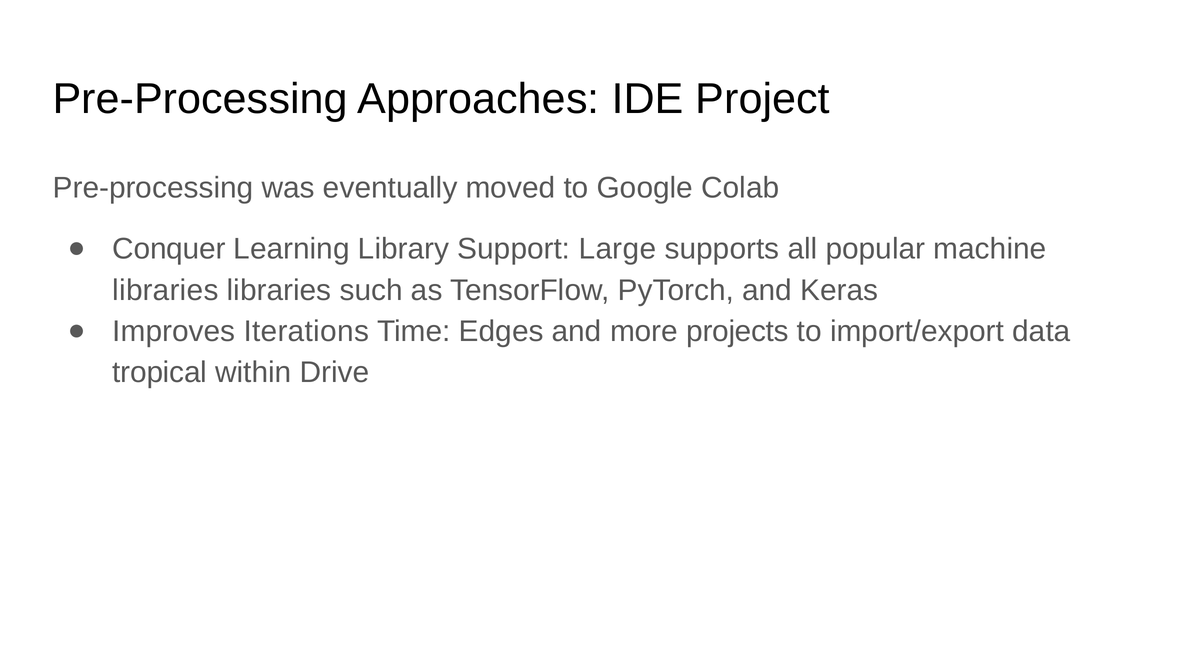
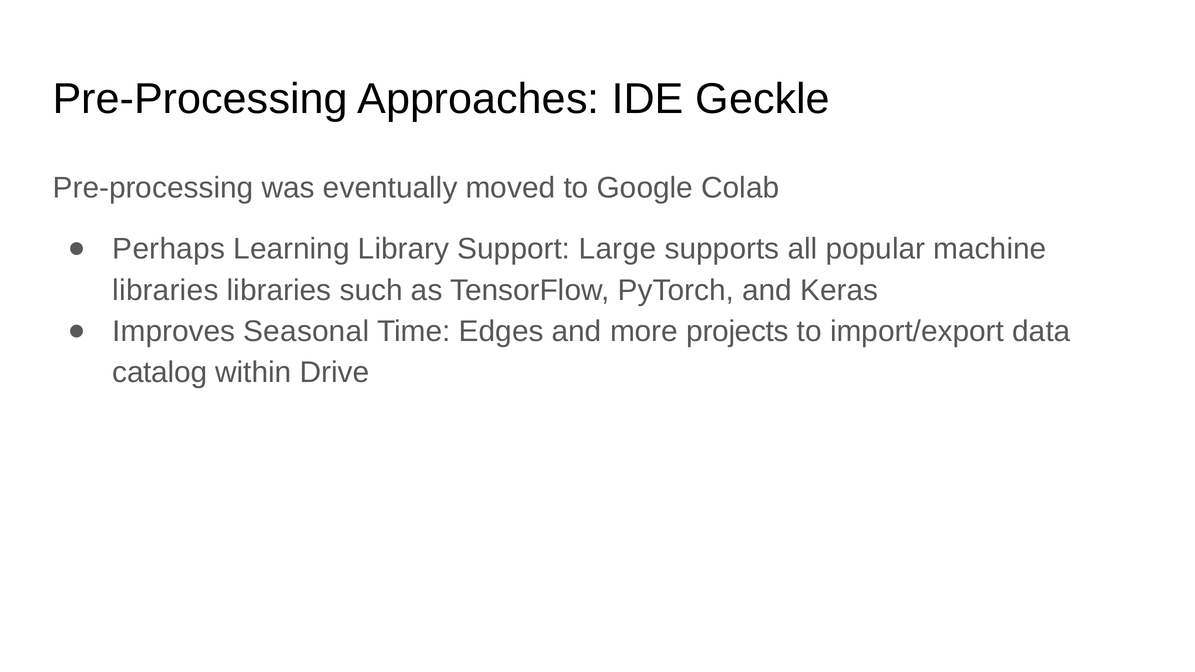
Project: Project -> Geckle (763, 99)
Conquer: Conquer -> Perhaps (169, 249)
Iterations: Iterations -> Seasonal (306, 331)
tropical: tropical -> catalog (160, 373)
